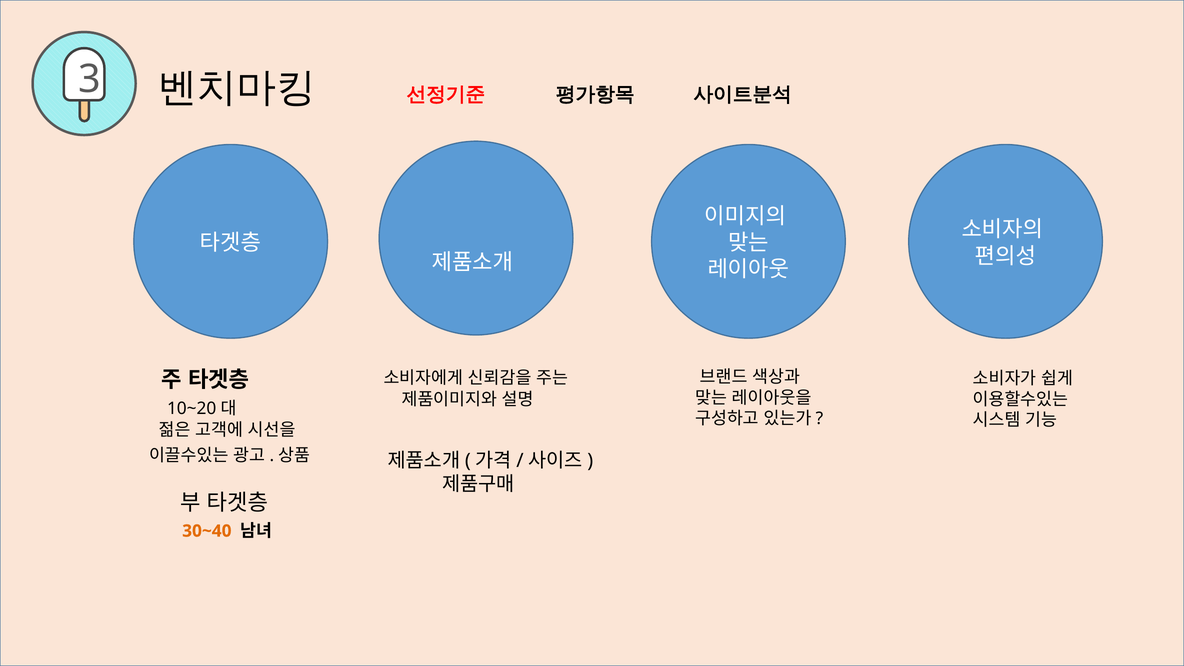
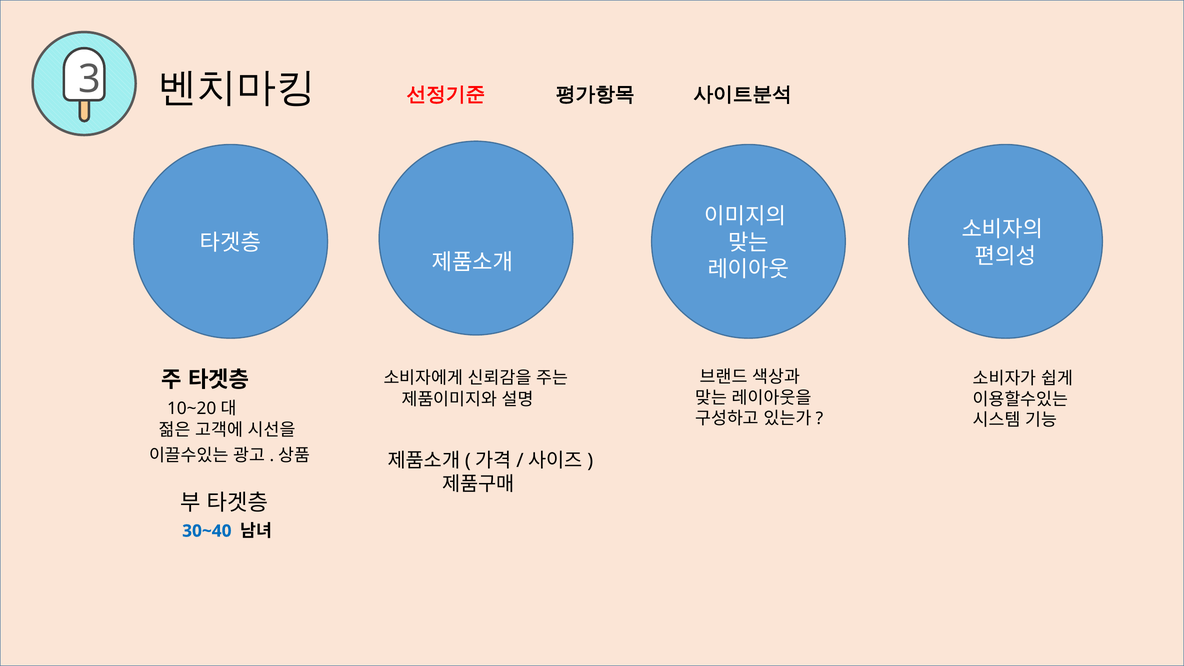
30~40 colour: orange -> blue (207, 531)
